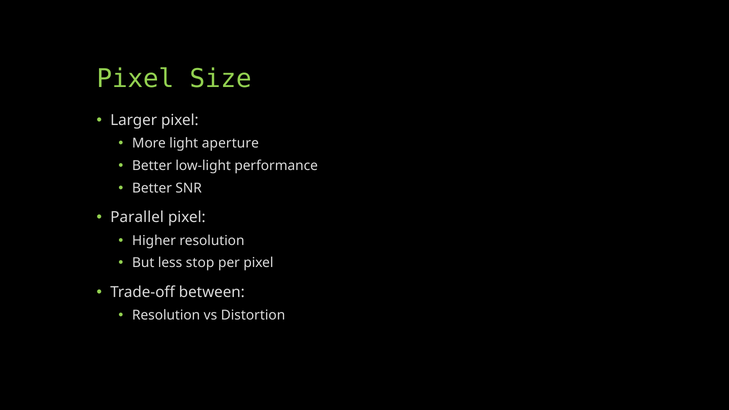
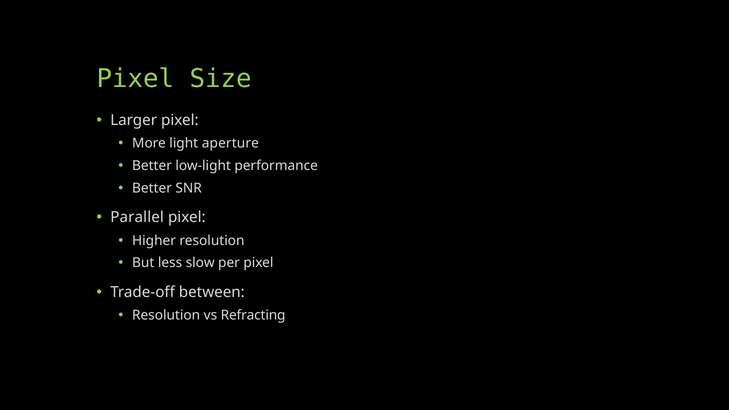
stop: stop -> slow (200, 263)
Distortion: Distortion -> Refracting (253, 315)
